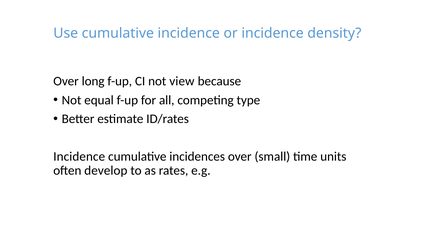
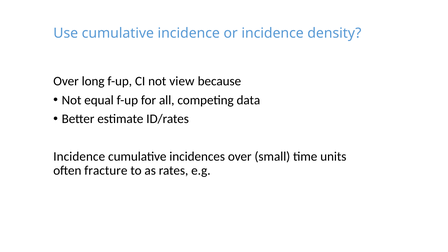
type: type -> data (248, 100)
develop: develop -> fracture (106, 171)
